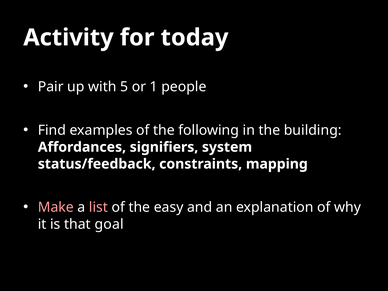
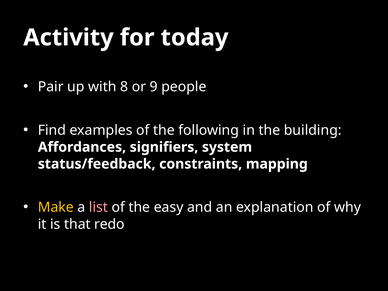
5: 5 -> 8 (124, 87)
1: 1 -> 9 (154, 87)
Make colour: pink -> yellow (56, 207)
goal: goal -> redo (109, 224)
